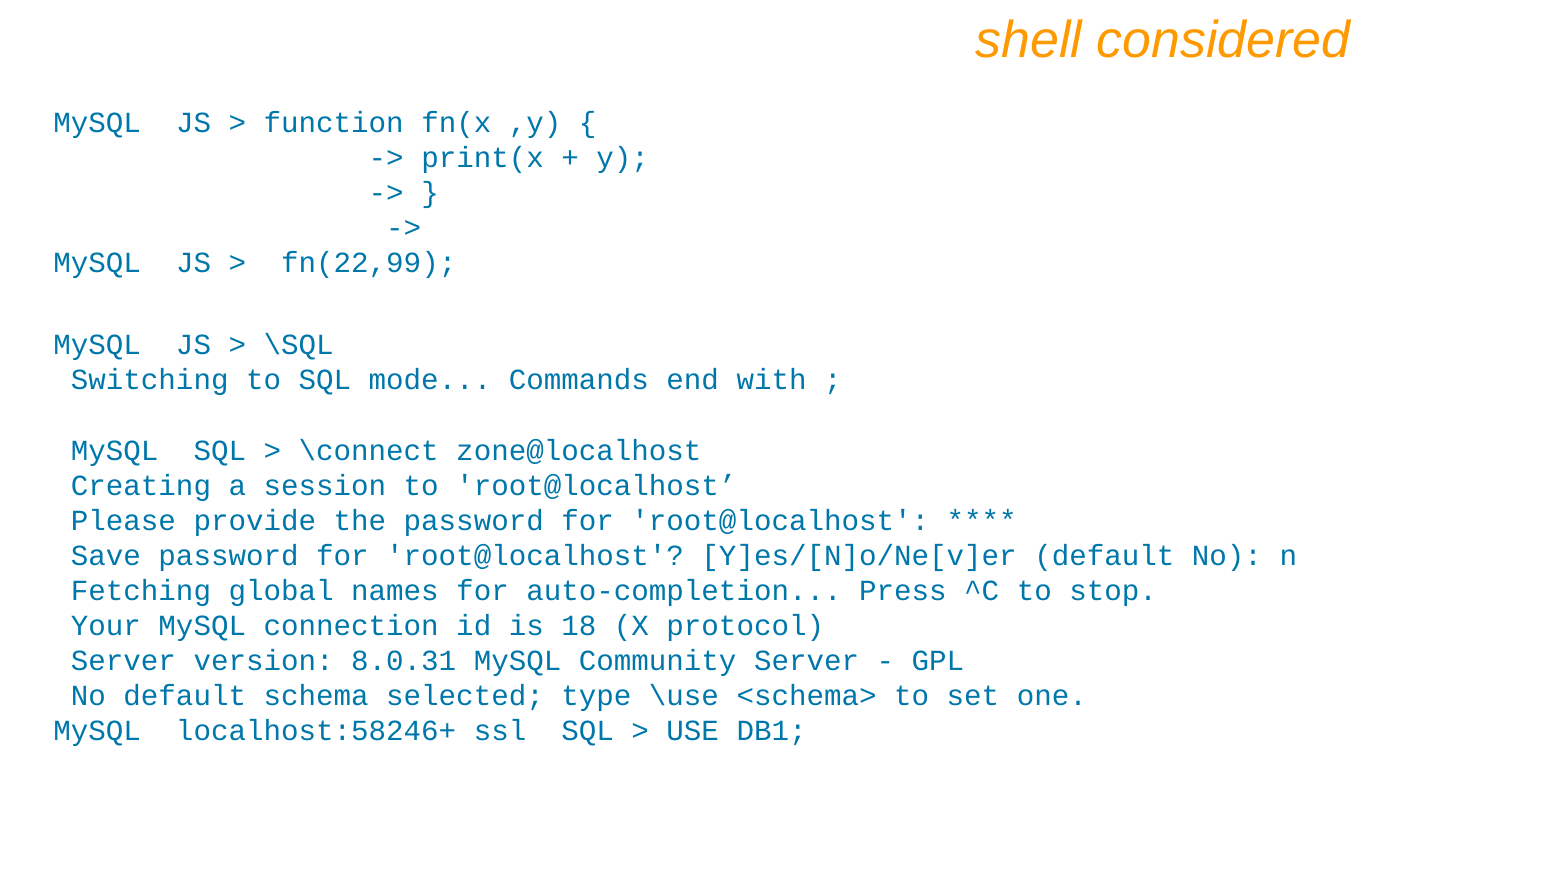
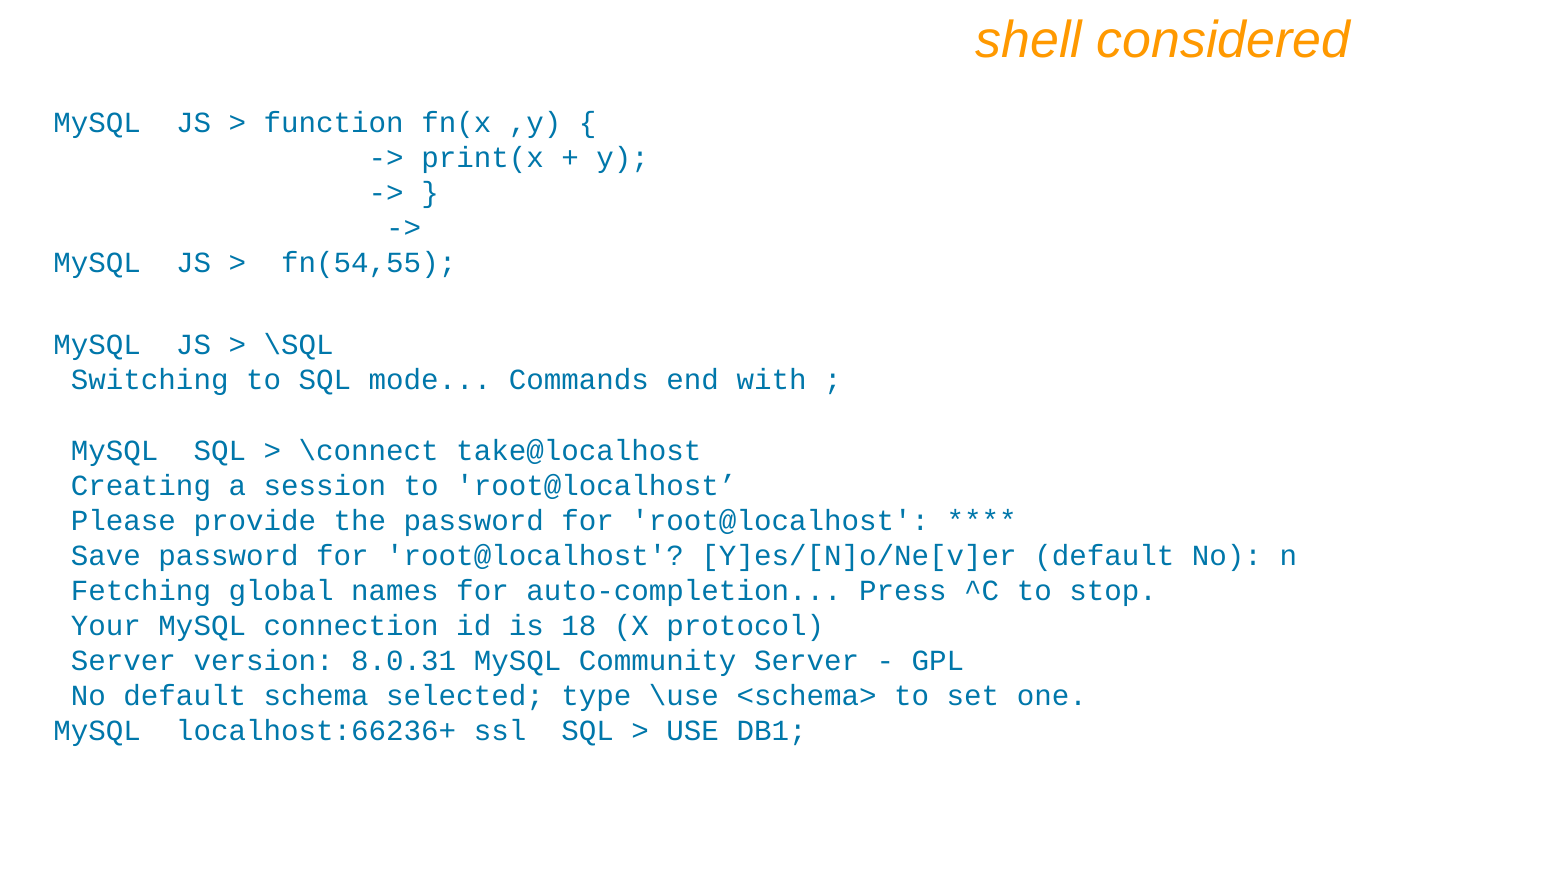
fn(22,99: fn(22,99 -> fn(54,55 (369, 263)
zone@localhost: zone@localhost -> take@localhost (579, 450)
localhost:58246+: localhost:58246+ -> localhost:66236+ (316, 731)
